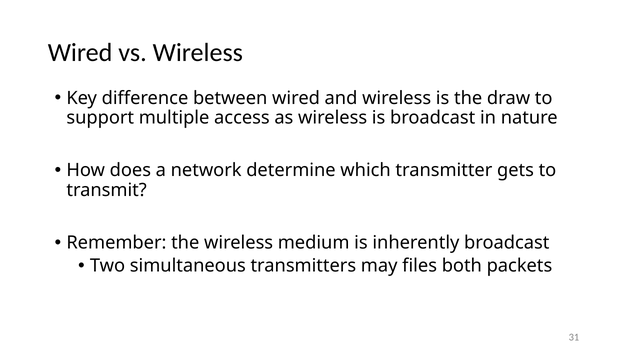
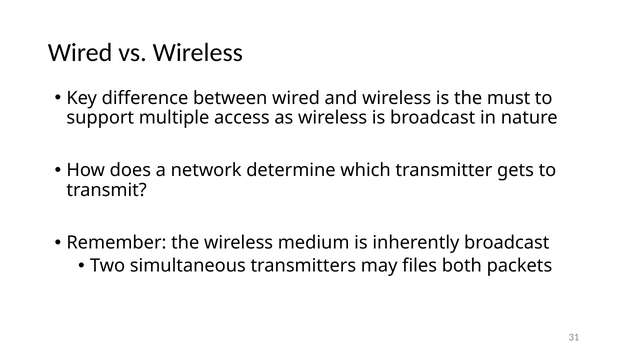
draw: draw -> must (509, 98)
